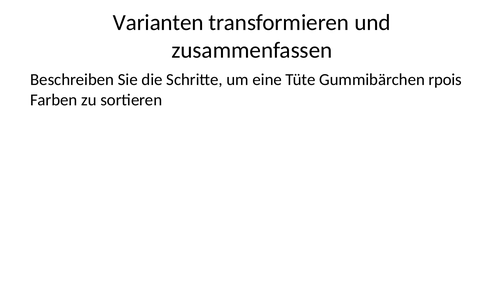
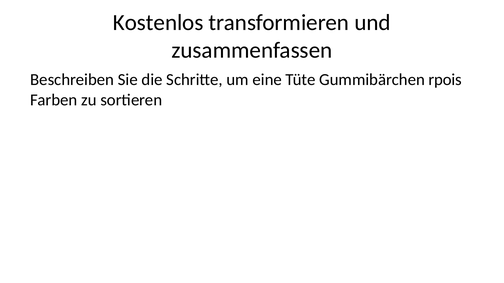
Varianten: Varianten -> Kostenlos (158, 23)
